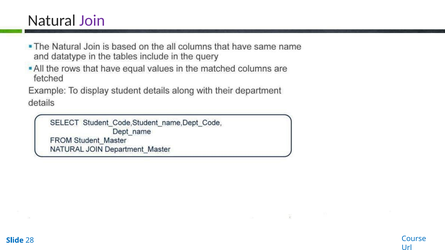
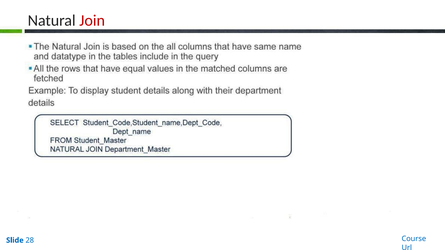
Join colour: purple -> red (92, 21)
